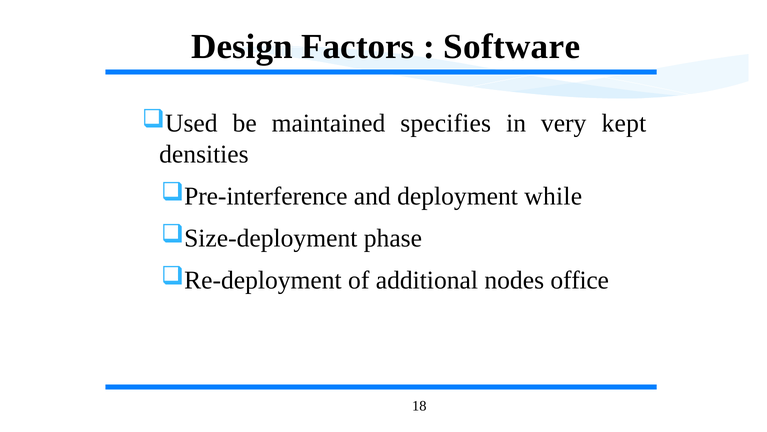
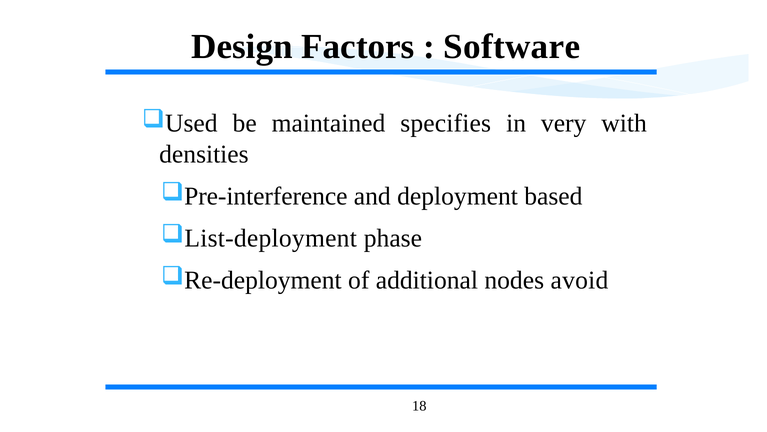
kept: kept -> with (624, 123)
while: while -> based (553, 196)
Size-deployment: Size-deployment -> List-deployment (271, 238)
office: office -> avoid (579, 280)
